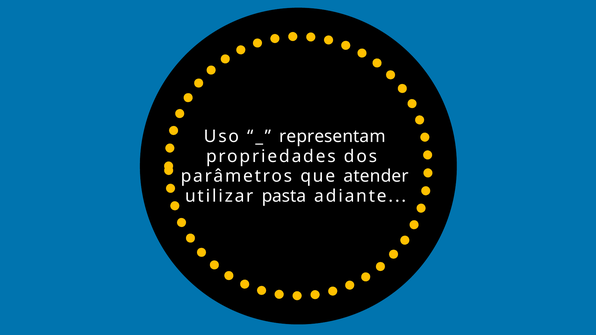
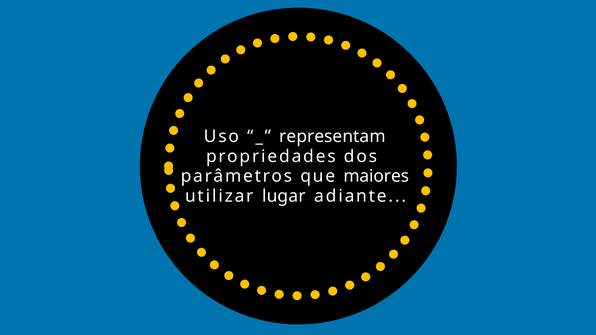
atender: atender -> maiores (376, 176)
pasta: pasta -> lugar (284, 196)
